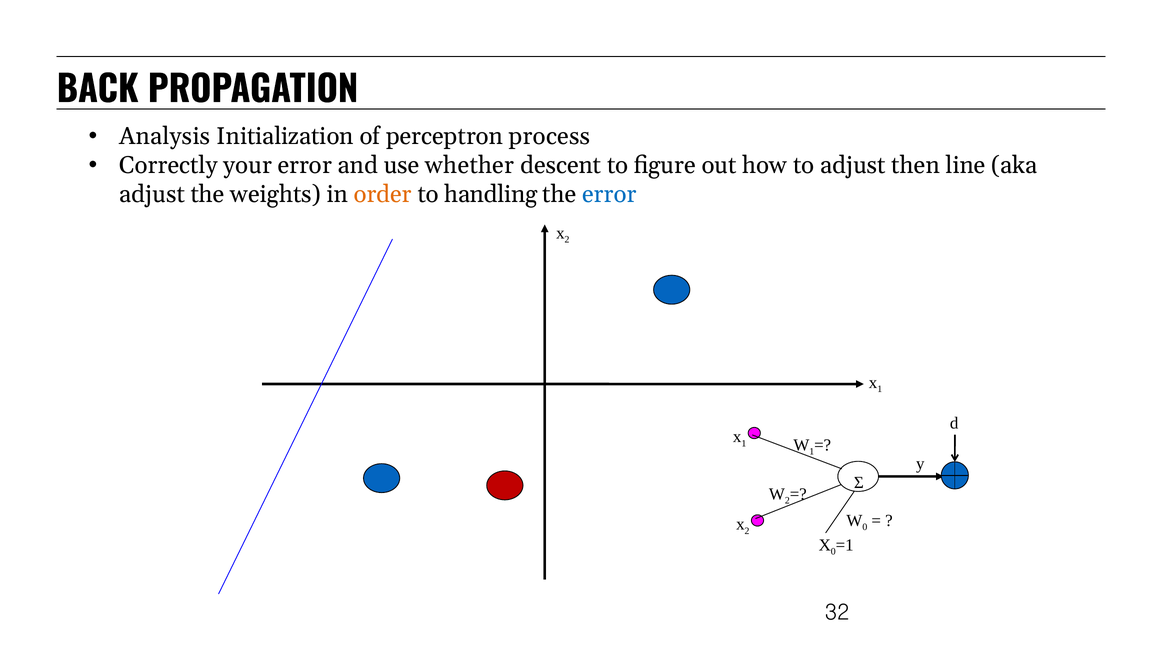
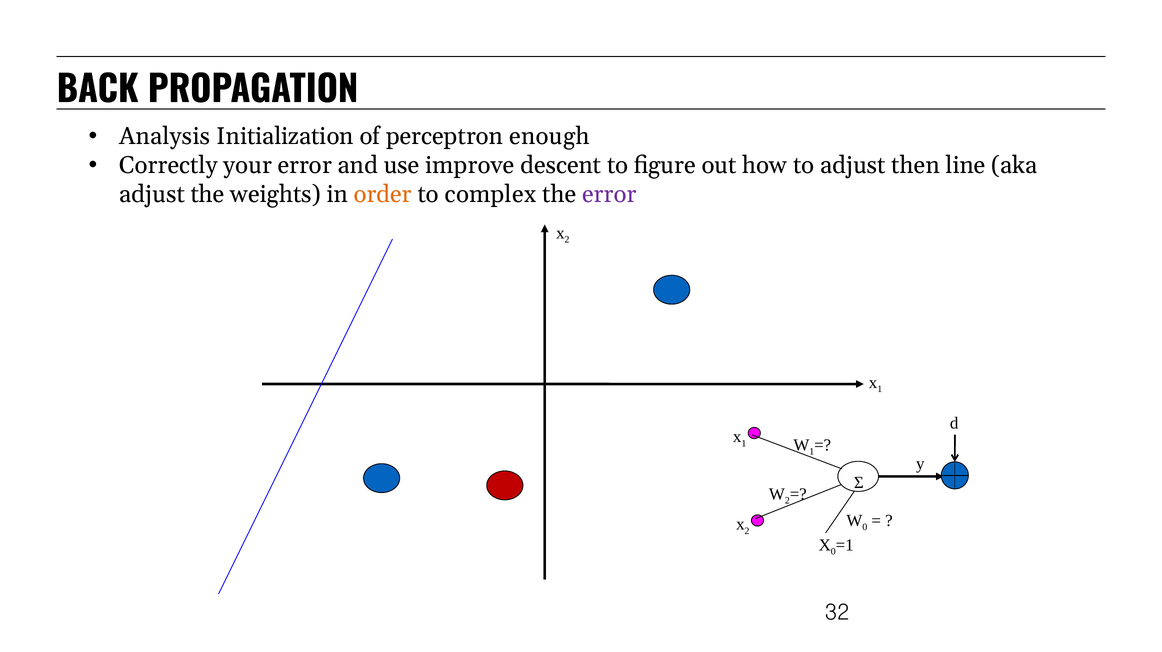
process: process -> enough (549, 137)
whether: whether -> improve (470, 166)
handling: handling -> complex (491, 195)
error colour: blue -> purple (609, 195)
